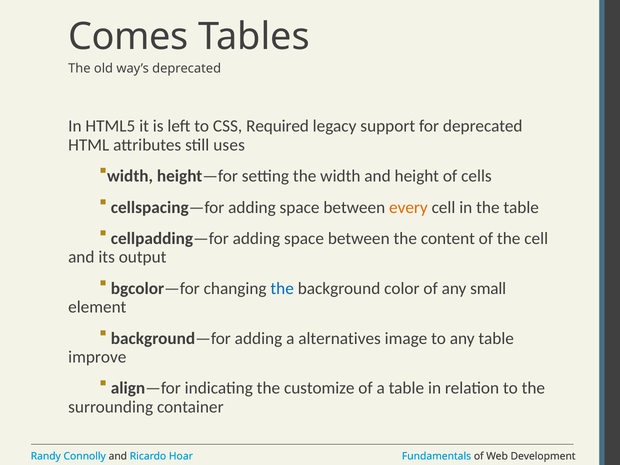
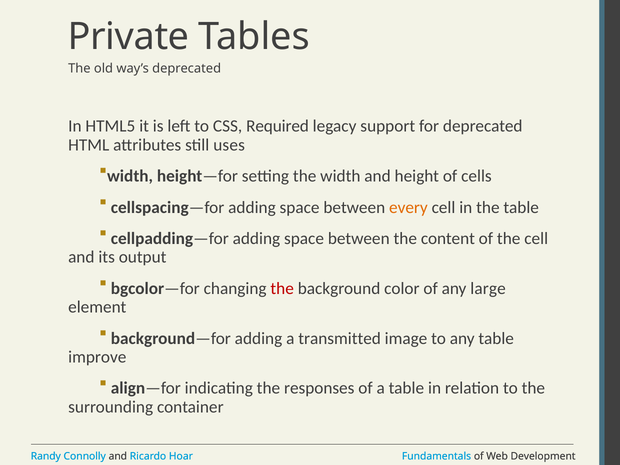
Comes: Comes -> Private (128, 37)
the colour: blue -> red (282, 289)
small: small -> large (488, 289)
alternatives: alternatives -> transmitted (340, 338)
customize: customize -> responses (319, 388)
